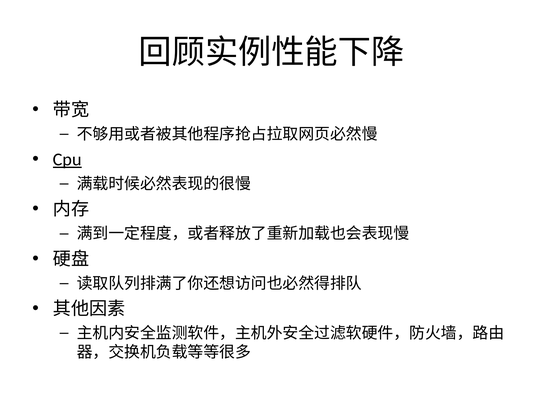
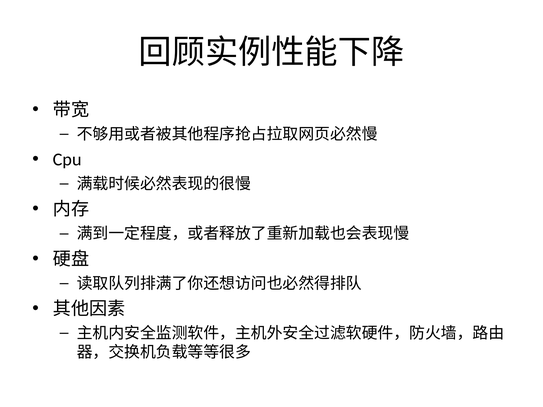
Cpu underline: present -> none (67, 160)
